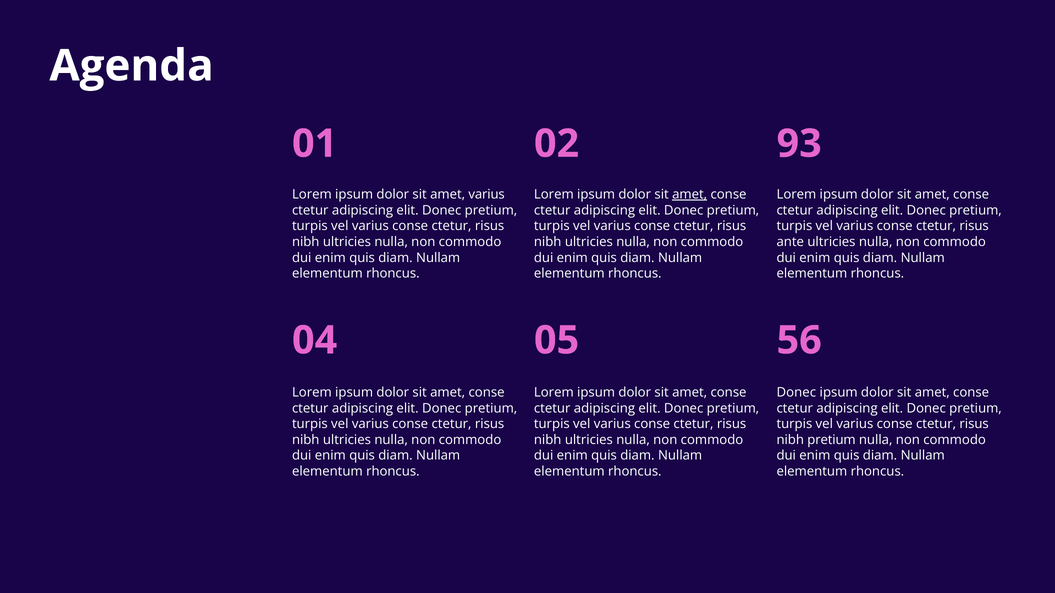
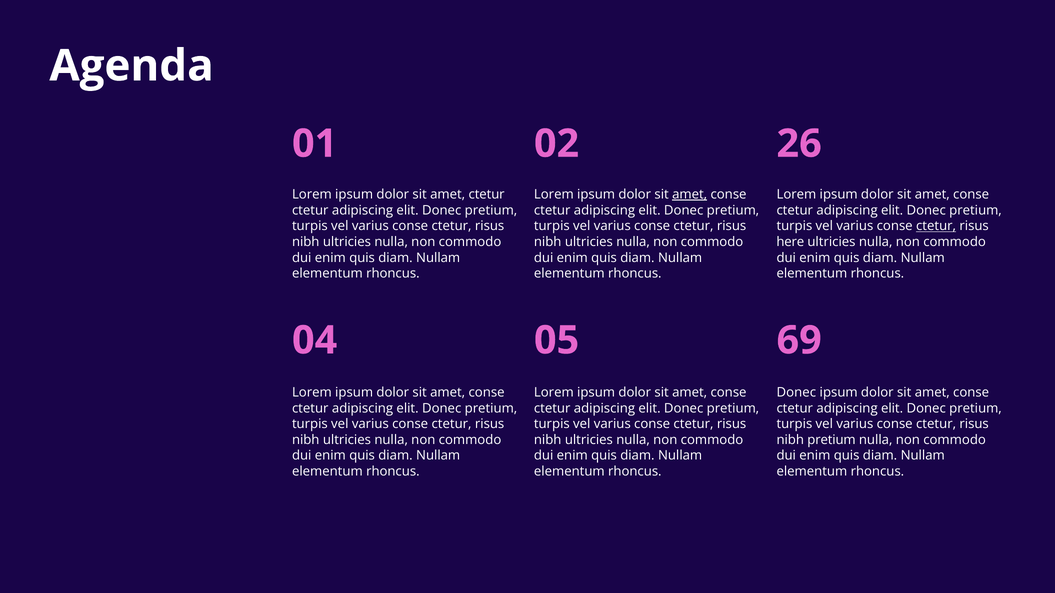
93: 93 -> 26 (799, 144)
amet varius: varius -> ctetur (487, 195)
ctetur underline: none -> present (936, 226)
ante: ante -> here (790, 242)
56: 56 -> 69 (799, 341)
